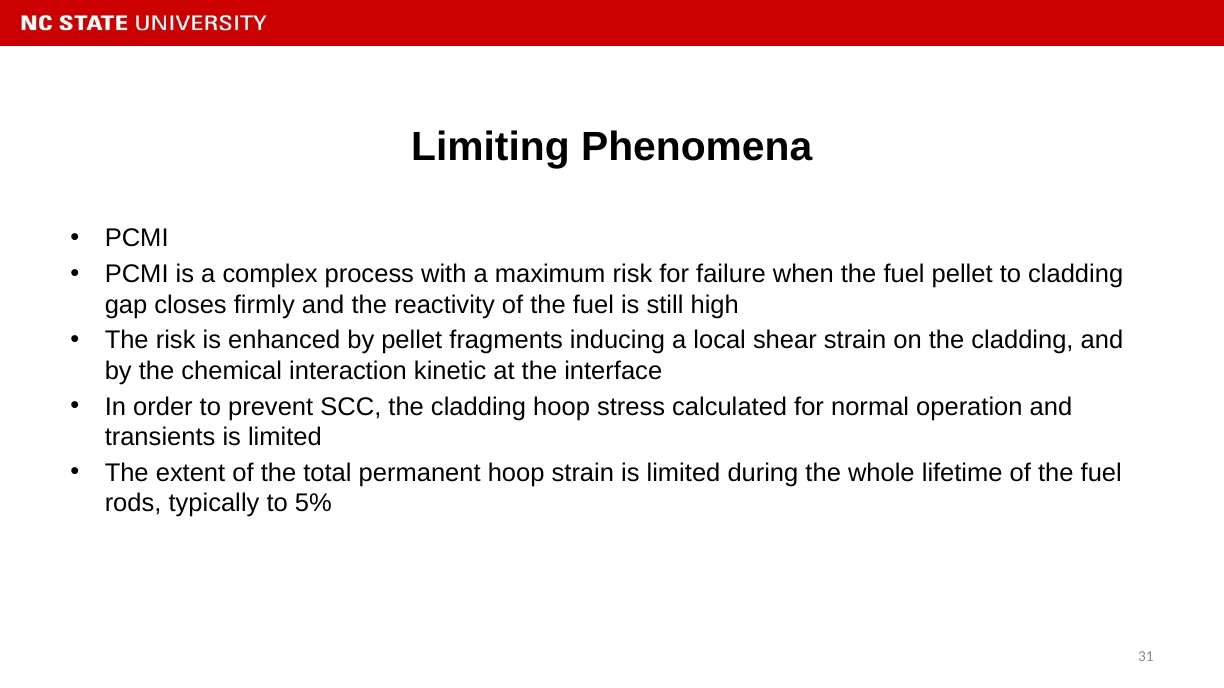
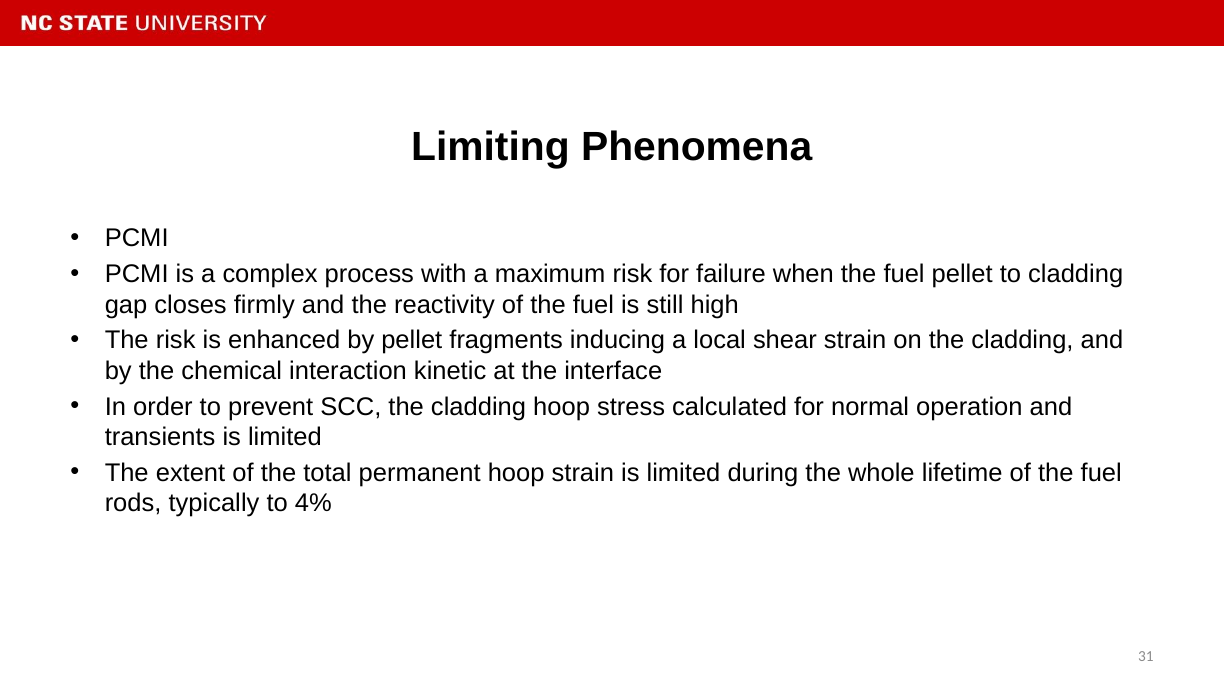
5%: 5% -> 4% (313, 504)
